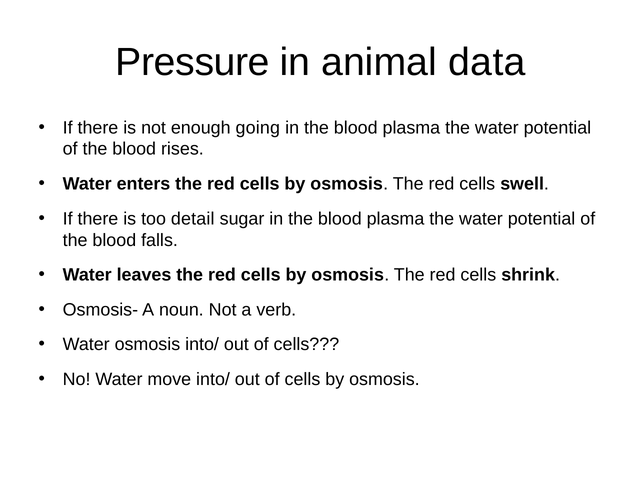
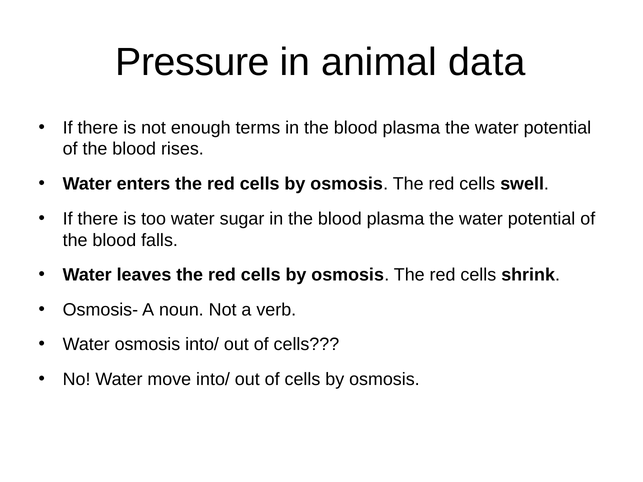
going: going -> terms (258, 128)
too detail: detail -> water (193, 219)
